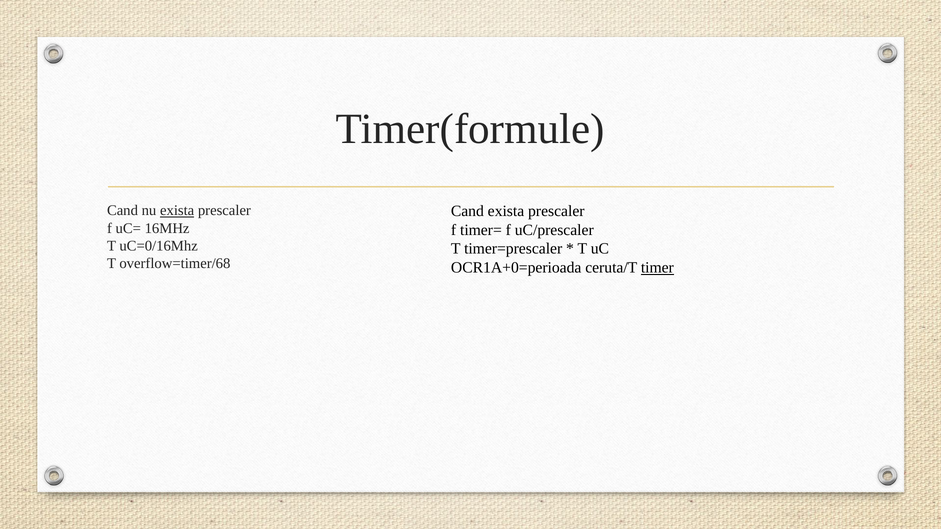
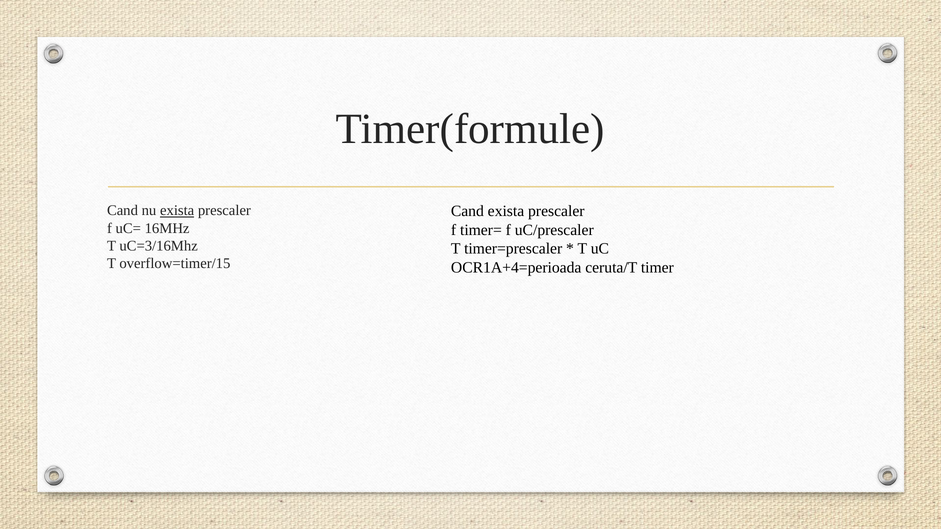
uC=0/16Mhz: uC=0/16Mhz -> uC=3/16Mhz (159, 246)
overflow=timer/68: overflow=timer/68 -> overflow=timer/15 (175, 264)
OCR1A+0=perioada: OCR1A+0=perioada -> OCR1A+4=perioada (516, 268)
timer underline: present -> none (657, 268)
